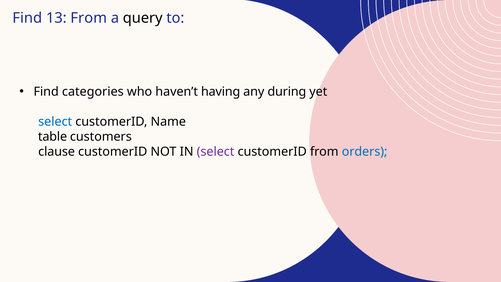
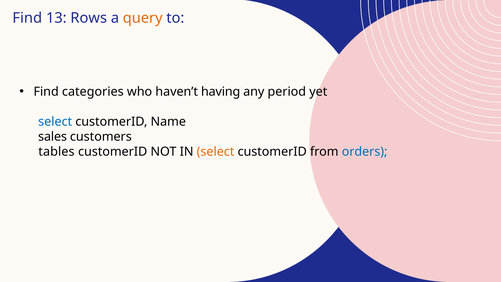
13 From: From -> Rows (89, 18)
query colour: black -> orange (143, 18)
during: during -> period (287, 92)
table: table -> sales (53, 137)
clause: clause -> tables (56, 152)
select colour: purple -> orange (216, 152)
